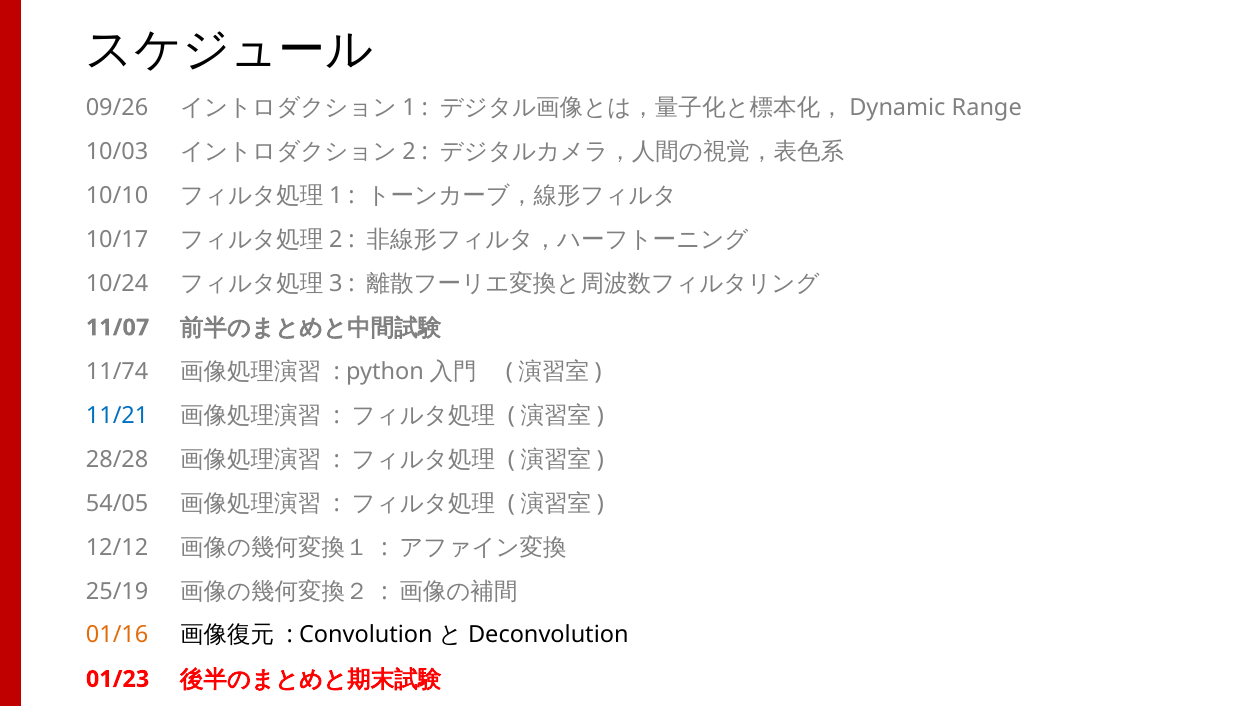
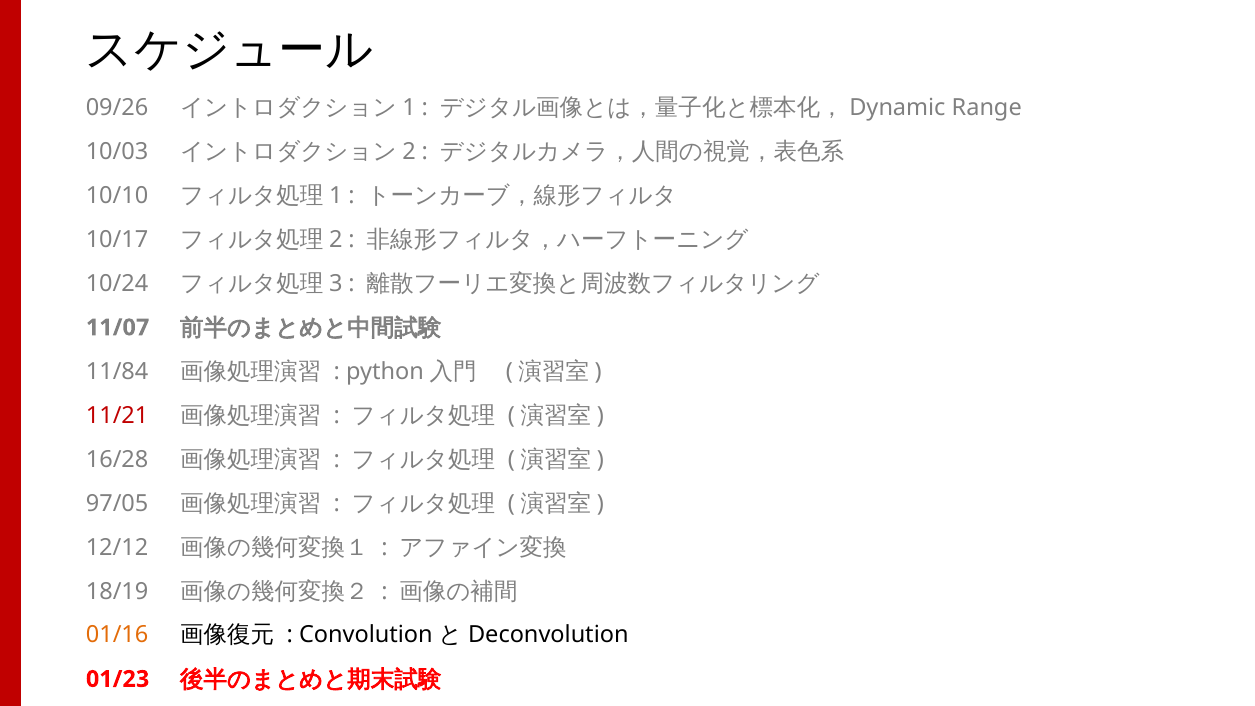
11/74: 11/74 -> 11/84 (117, 371)
11/21 colour: blue -> red (117, 415)
28/28: 28/28 -> 16/28 (117, 459)
54/05: 54/05 -> 97/05 (117, 503)
25/19: 25/19 -> 18/19 (117, 591)
